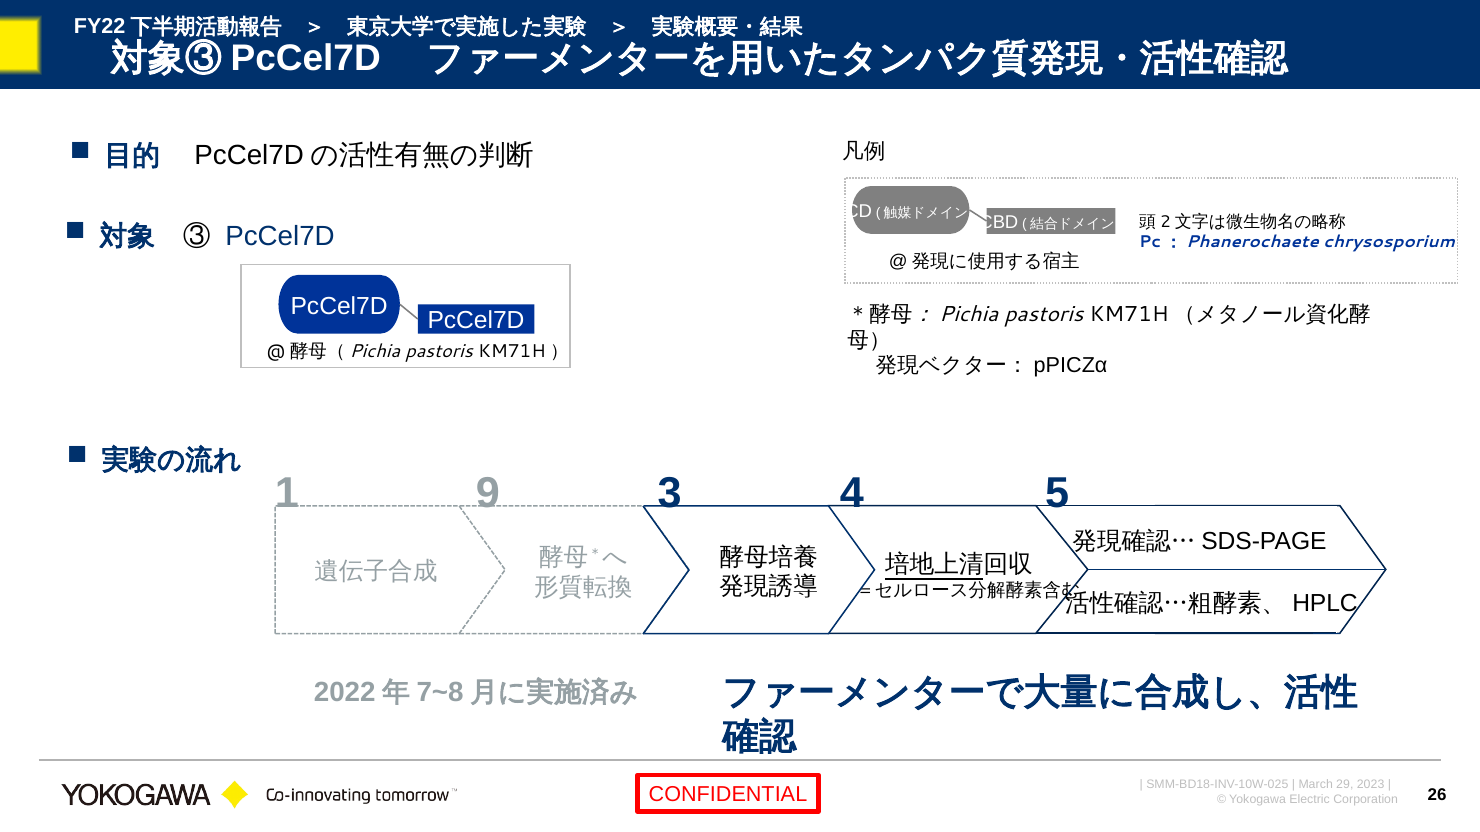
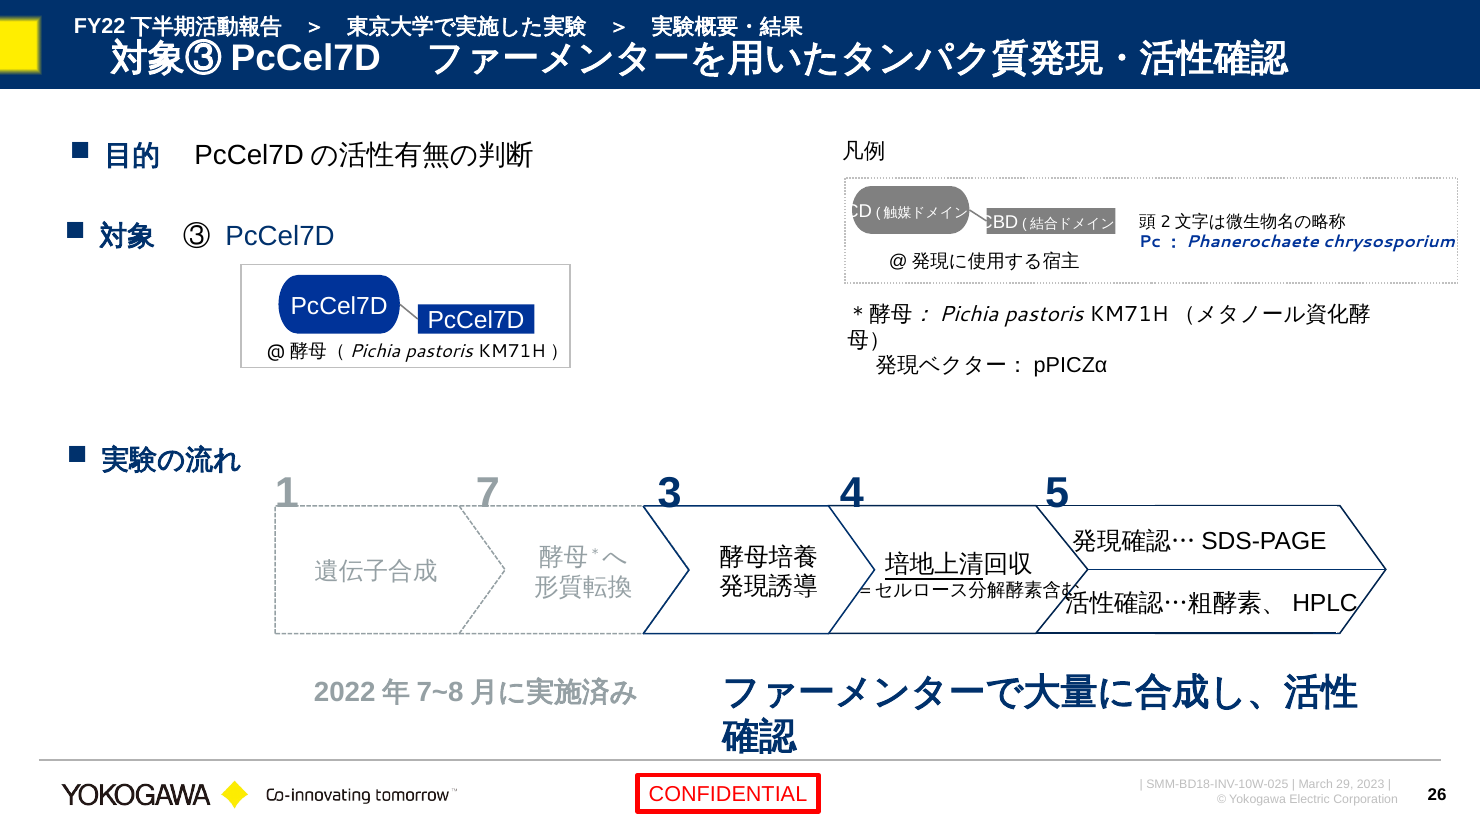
9: 9 -> 7 (488, 493)
